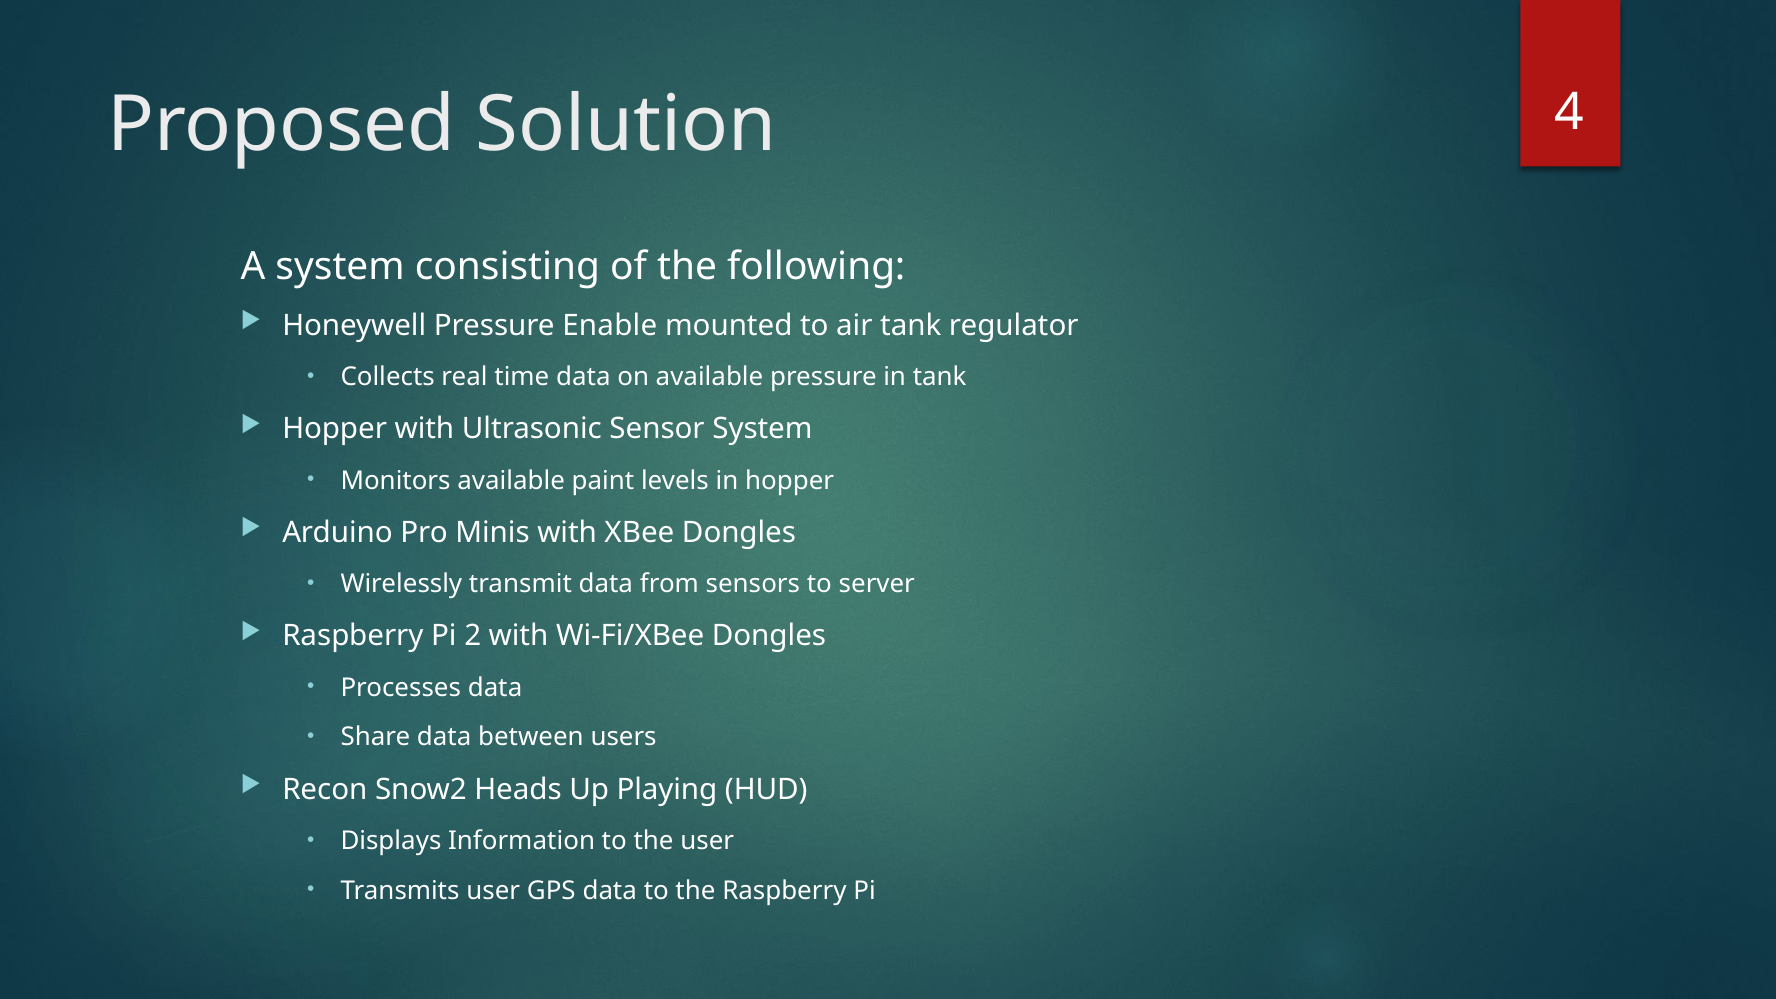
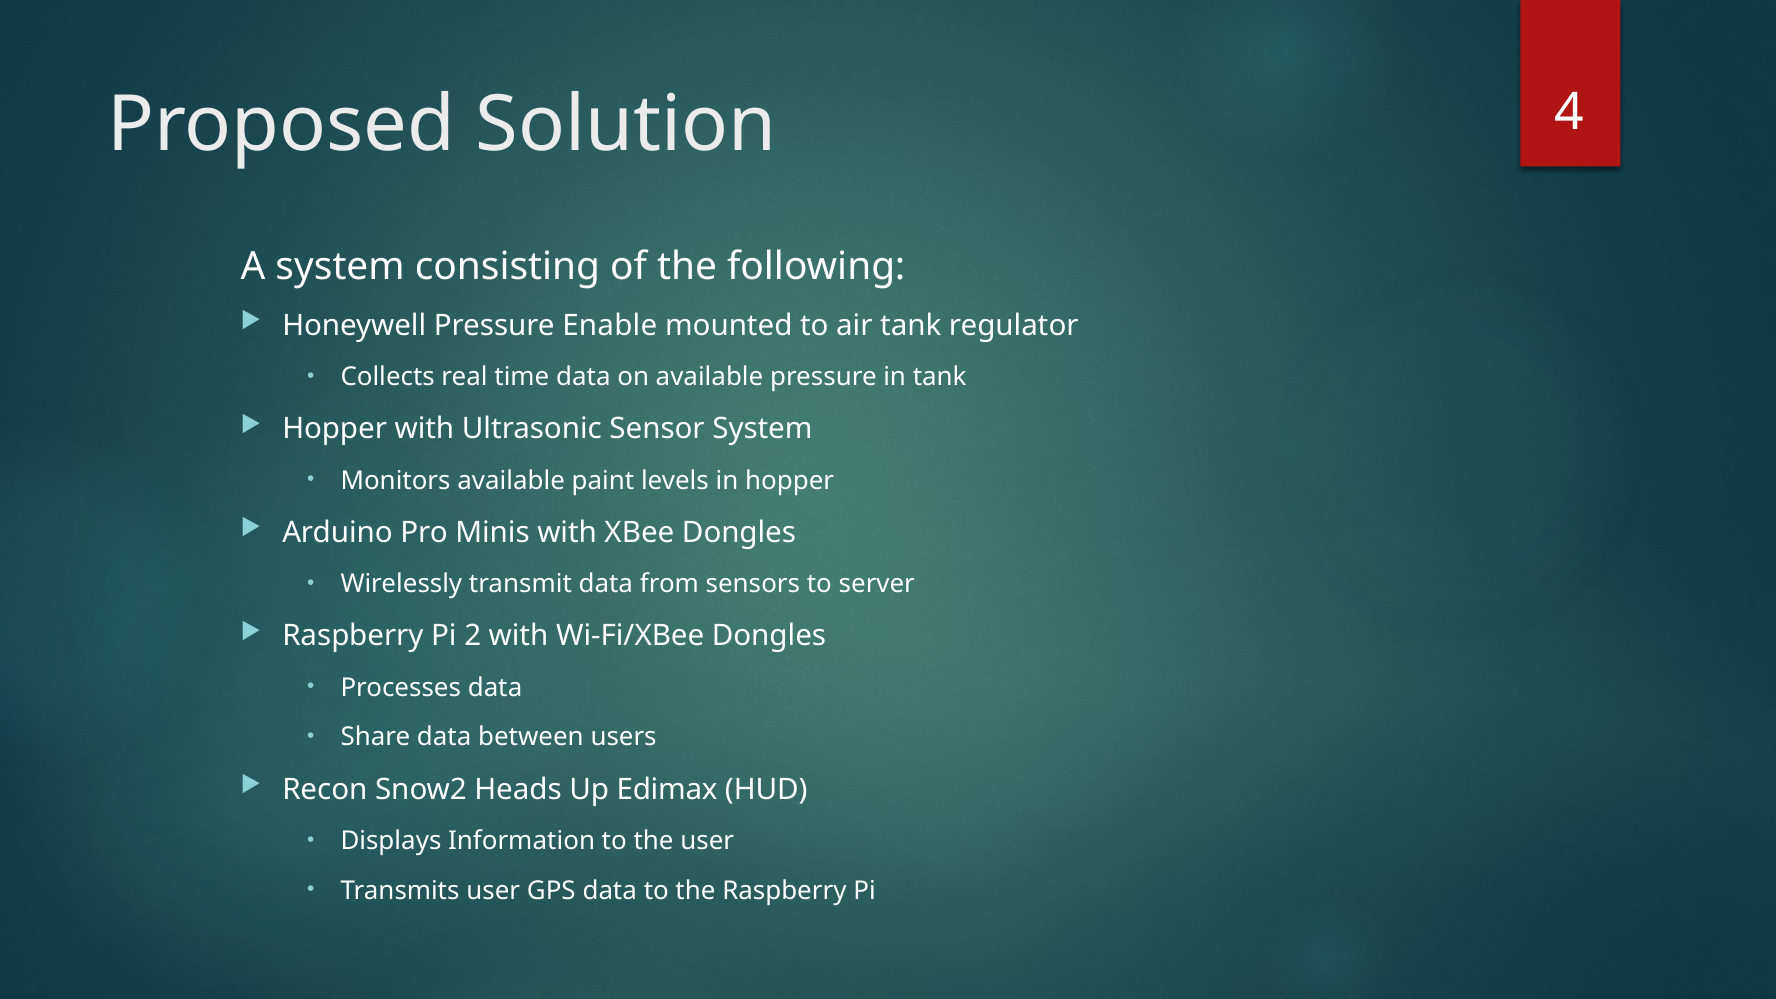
Playing: Playing -> Edimax (667, 789)
